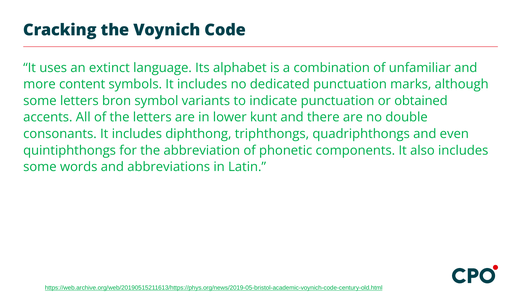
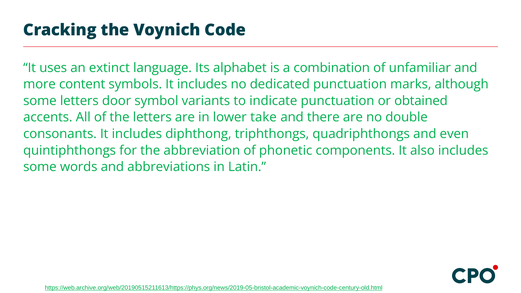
bron: bron -> door (117, 101)
kunt: kunt -> take (264, 117)
